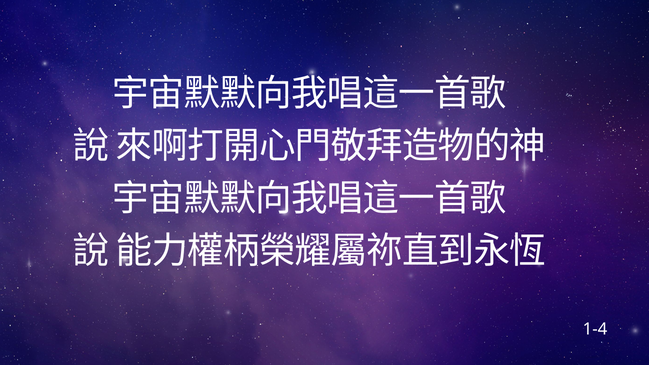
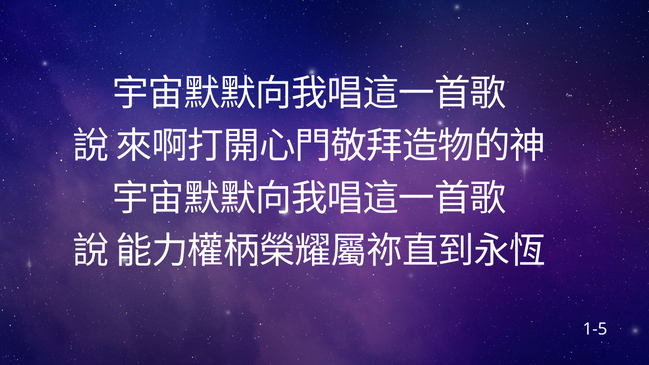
1-4: 1-4 -> 1-5 (595, 329)
